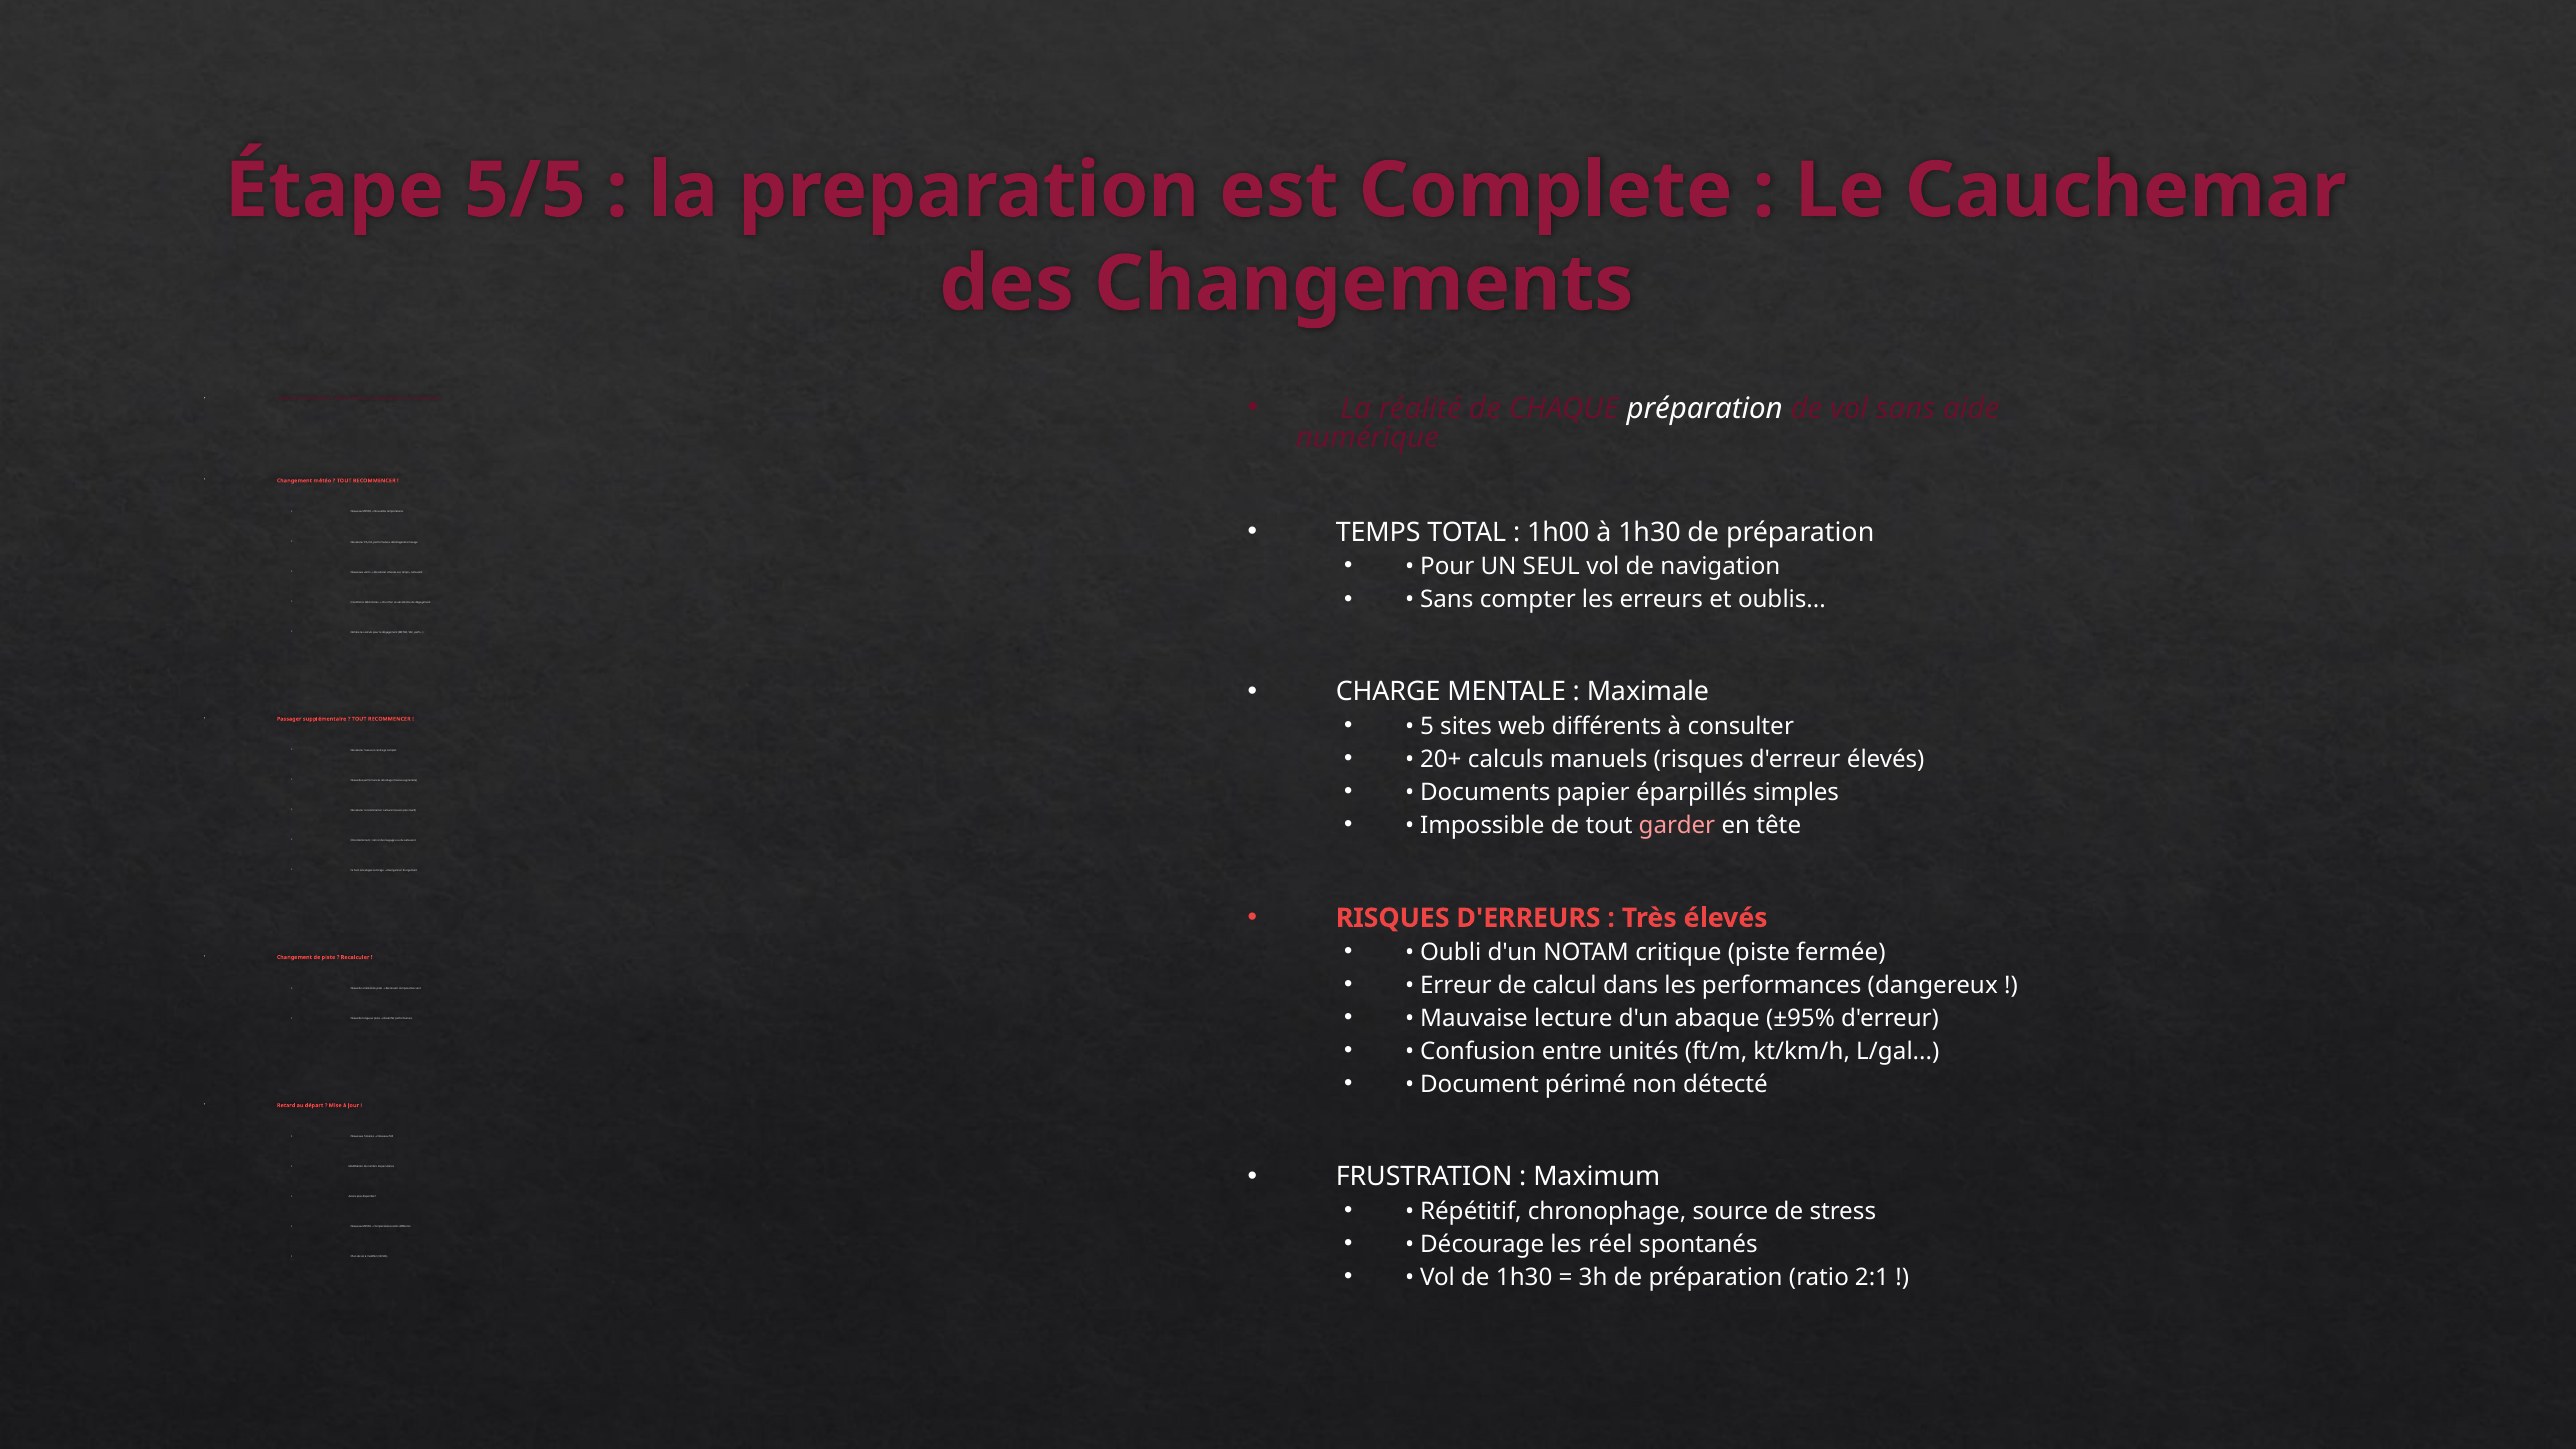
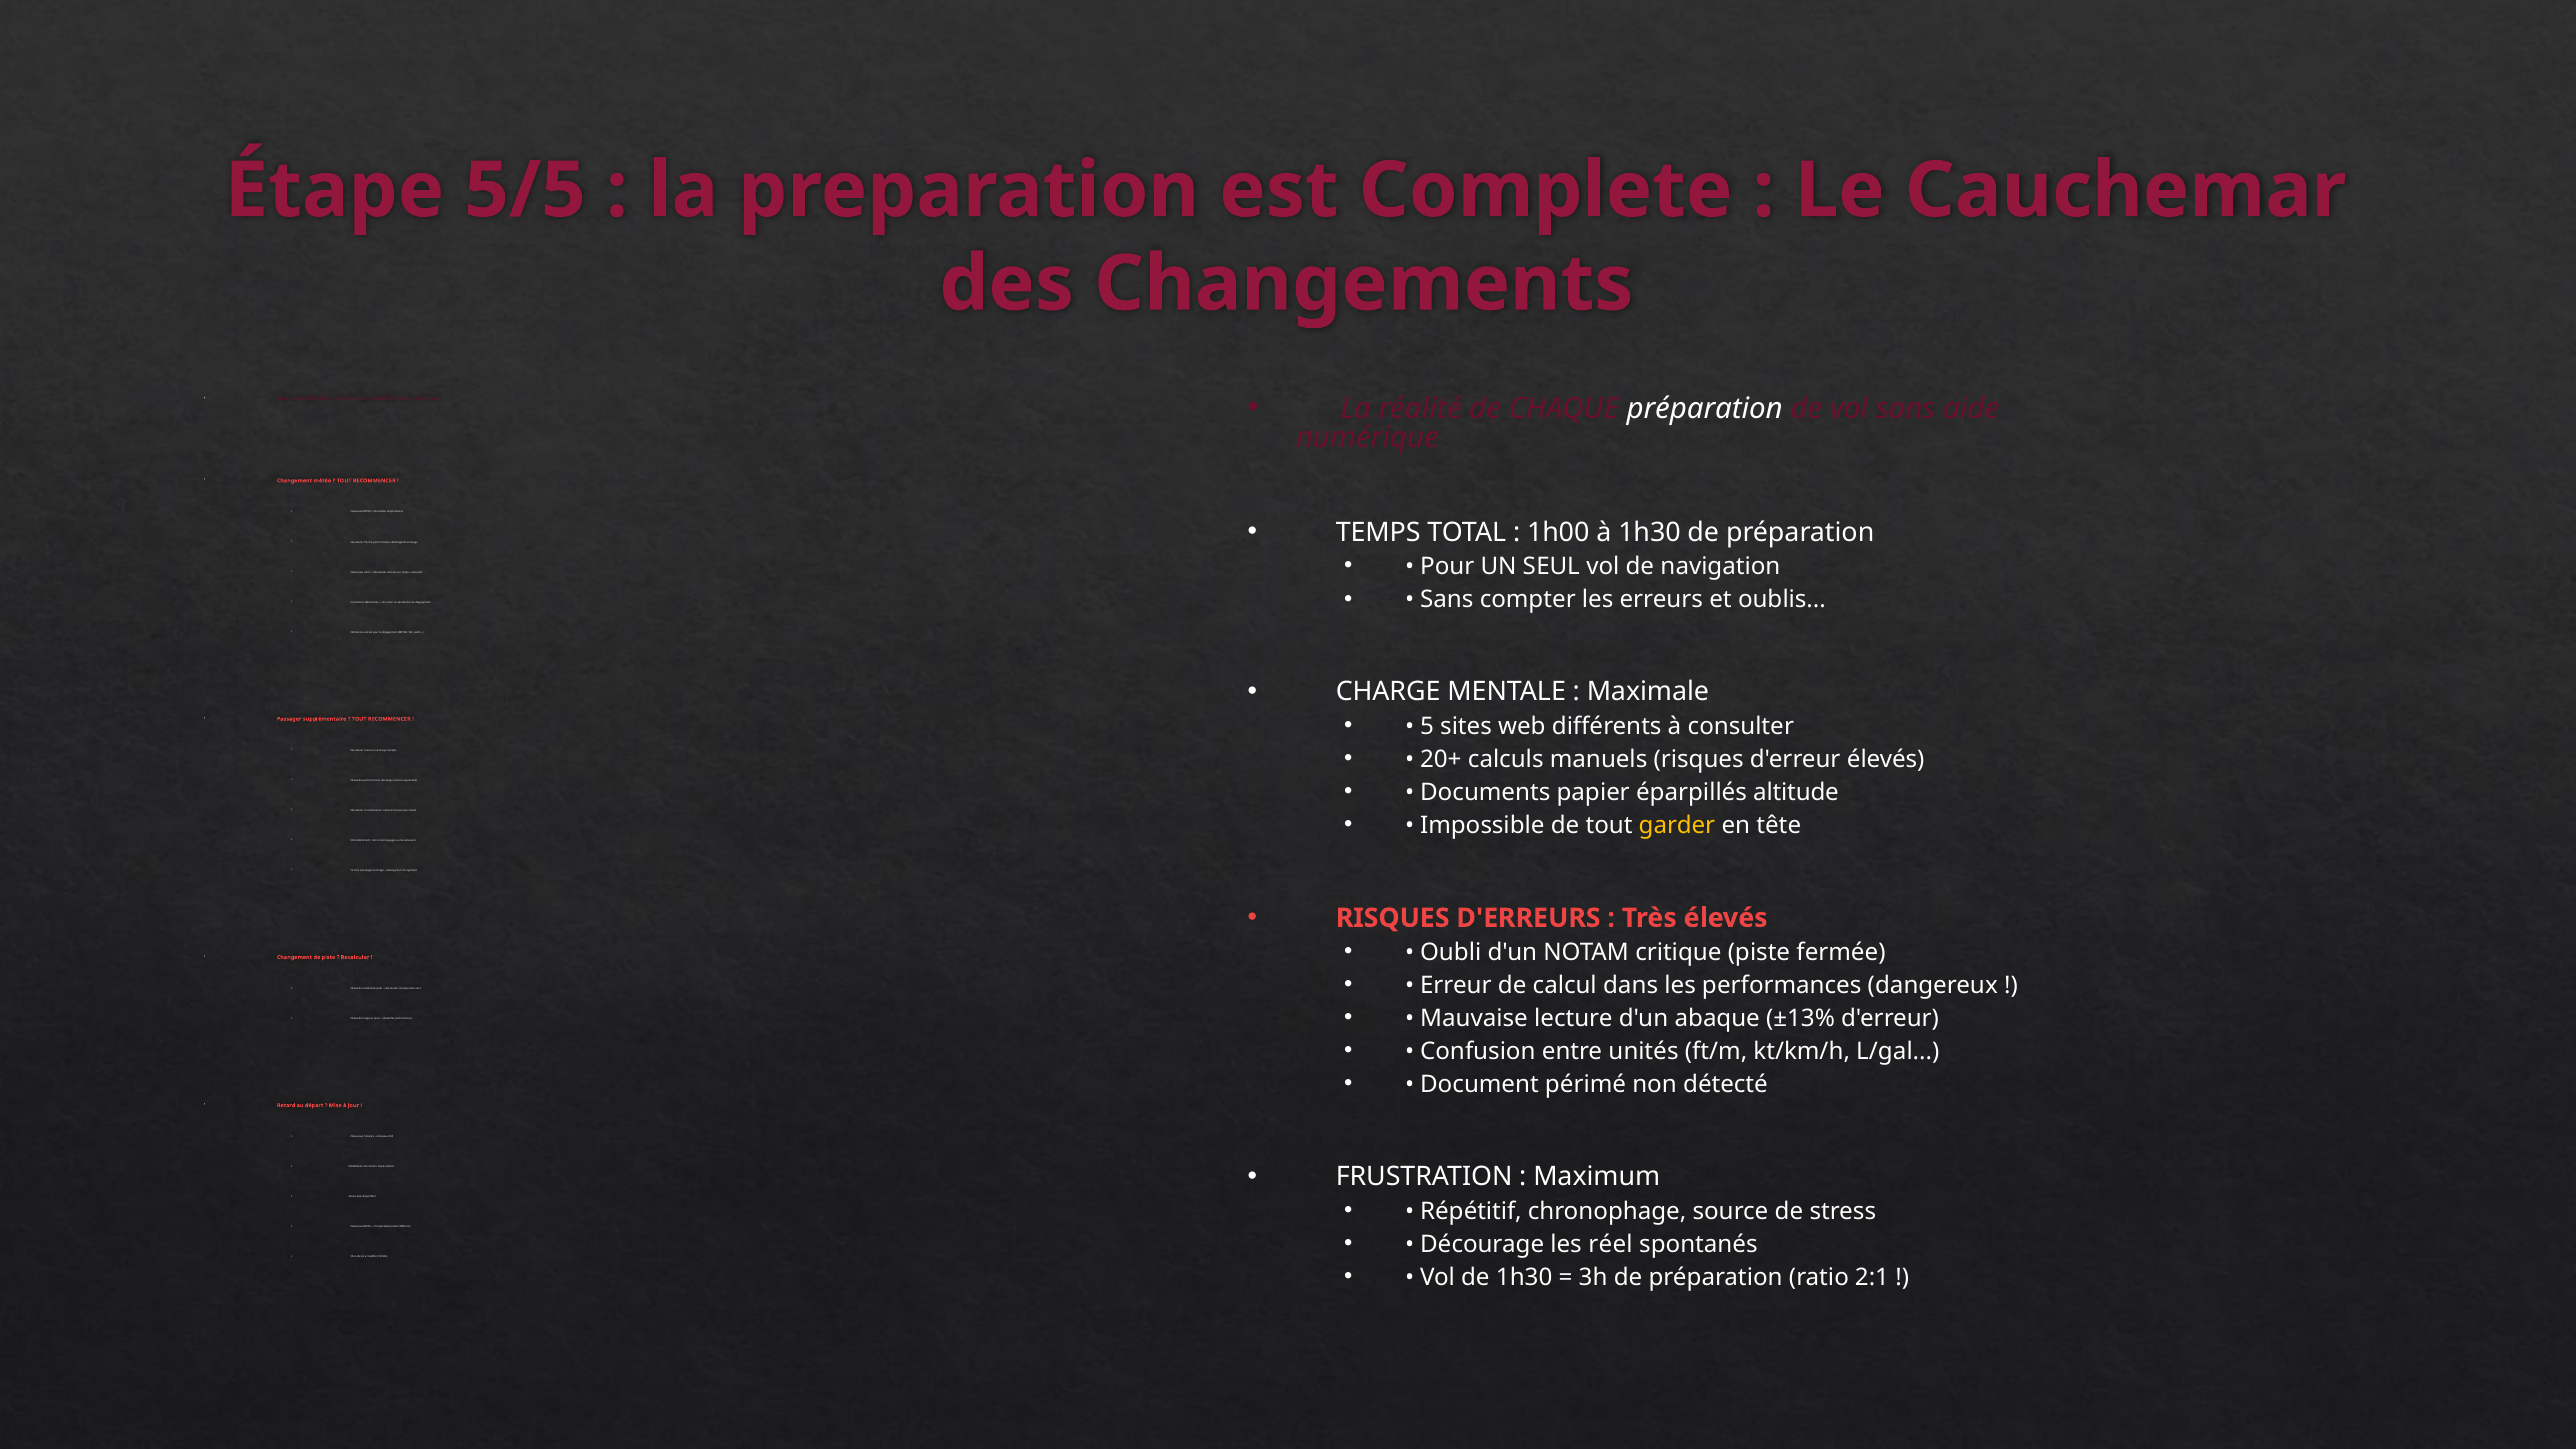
simples: simples -> altitude (1796, 793)
garder colour: pink -> yellow (1677, 826)
±95%: ±95% -> ±13% (1801, 1019)
